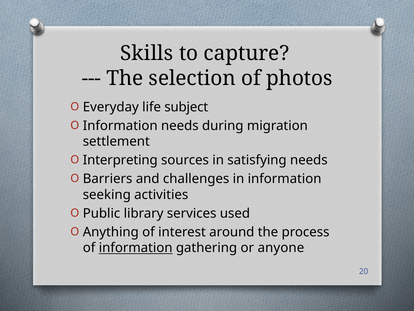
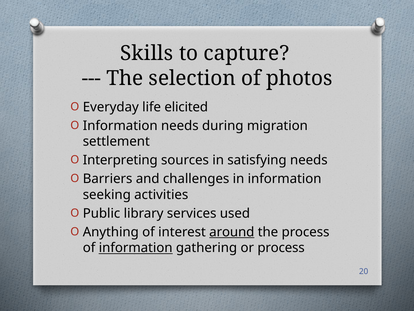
subject: subject -> elicited (186, 107)
around underline: none -> present (232, 232)
or anyone: anyone -> process (281, 248)
